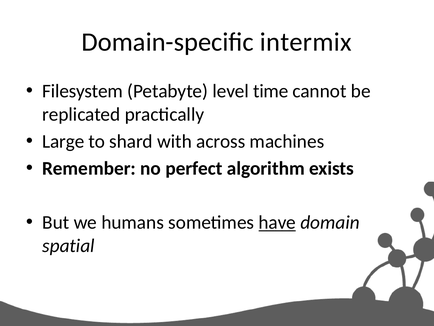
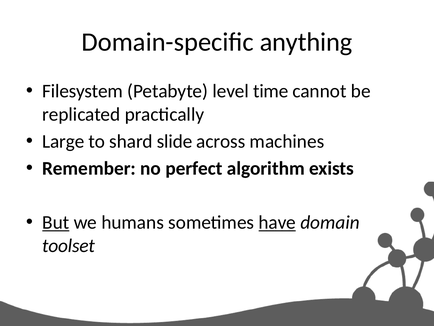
intermix: intermix -> anything (306, 42)
with: with -> slide (175, 141)
But underline: none -> present (56, 222)
spatial: spatial -> toolset (69, 245)
